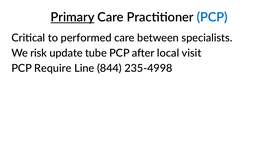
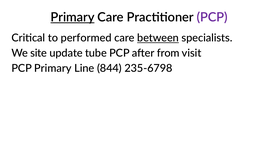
PCP colour: blue -> purple (212, 17)
between underline: none -> present (158, 38)
risk: risk -> site (39, 53)
local: local -> from (168, 53)
PCP Require: Require -> Primary (53, 68)
235-4998: 235-4998 -> 235-6798 (148, 68)
